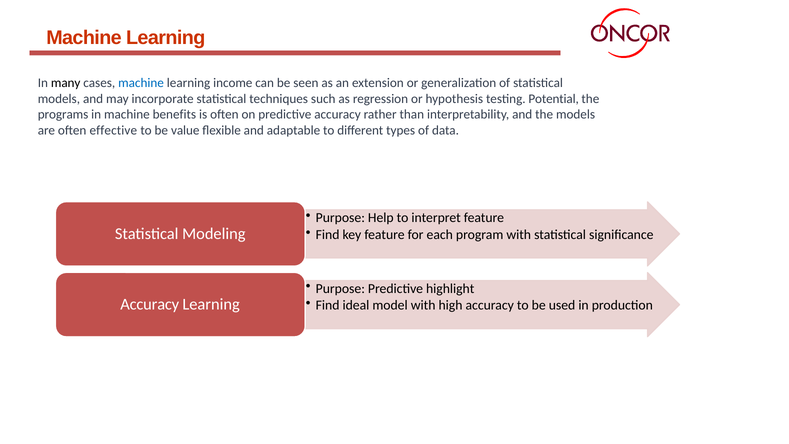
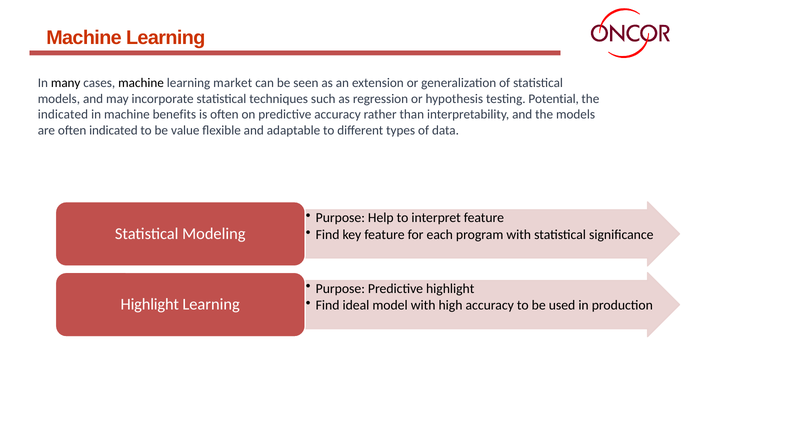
machine colour: blue -> black (141, 83)
income: income -> market (233, 83)
programs: programs -> indicated (63, 114)
often effective: effective -> indicated (113, 130)
Accuracy: Accuracy -> Highlight (150, 304)
